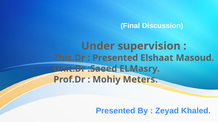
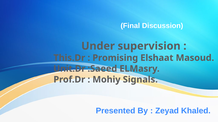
Presented: Presented -> Promising (115, 58)
Meters: Meters -> Signals (140, 80)
